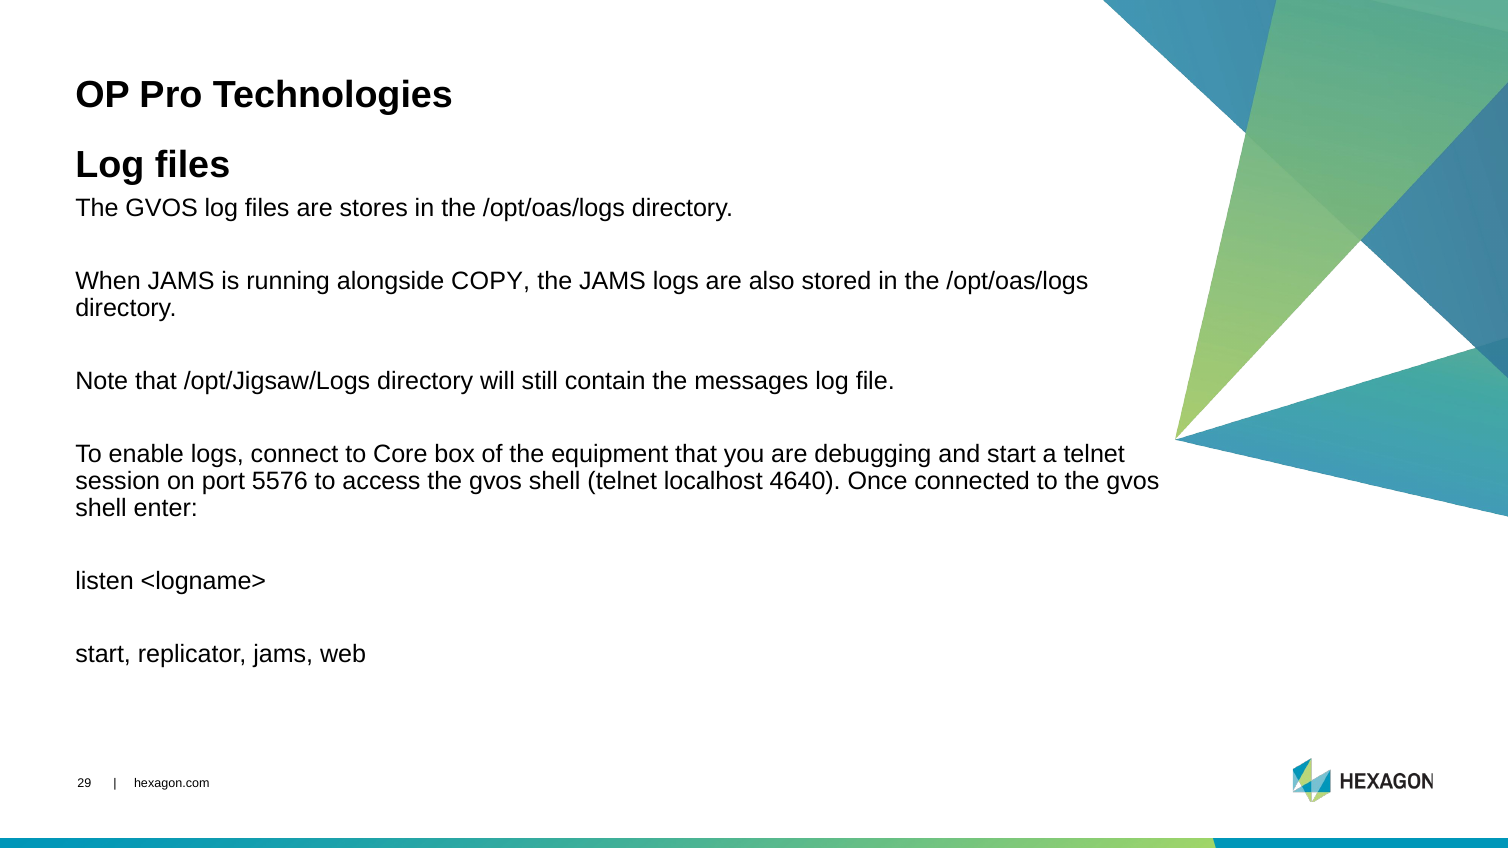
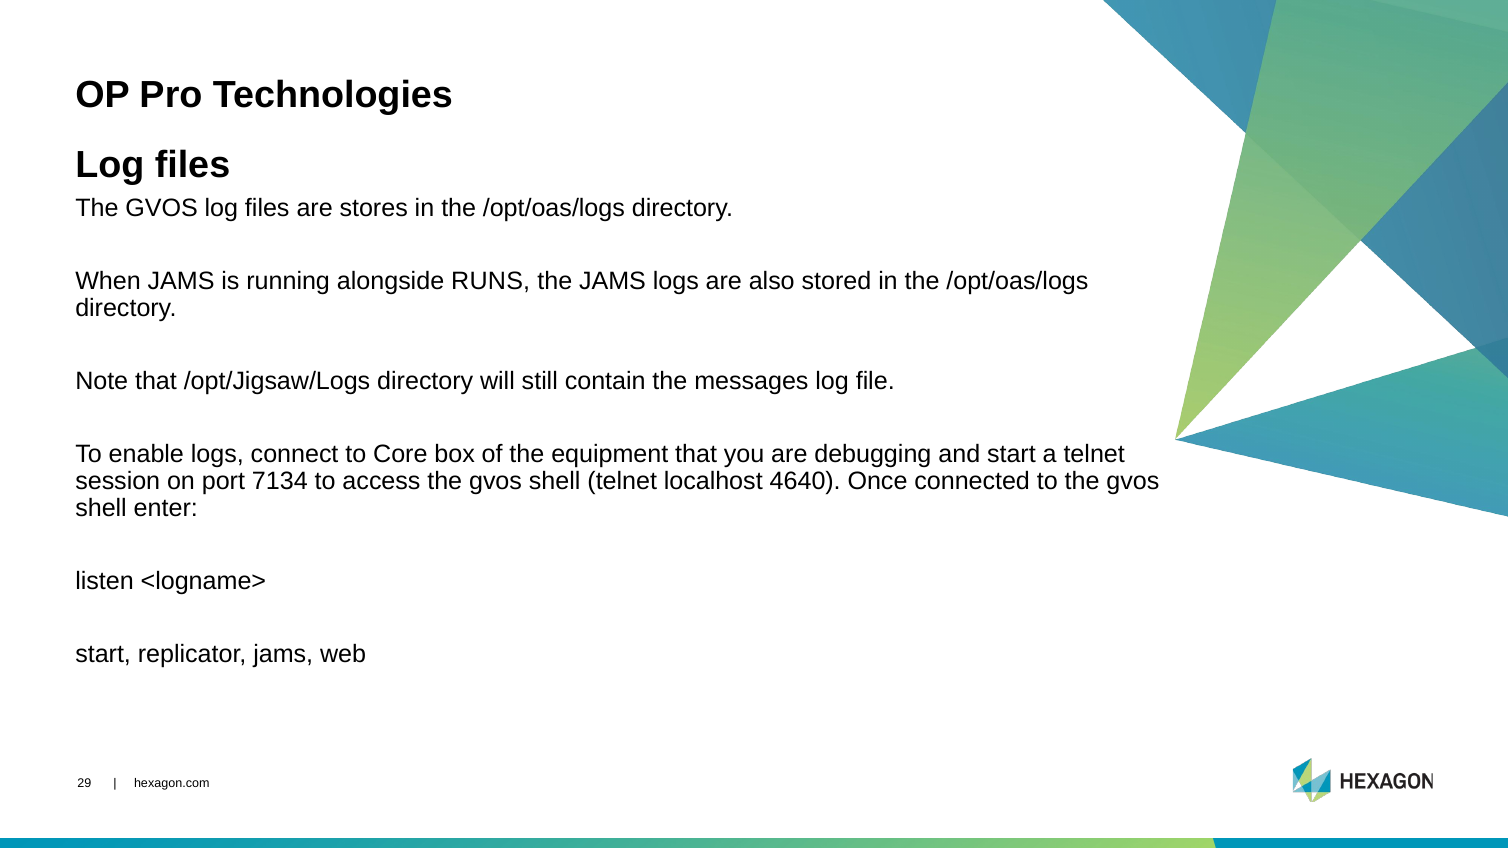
COPY: COPY -> RUNS (491, 281)
5576: 5576 -> 7134 (280, 482)
